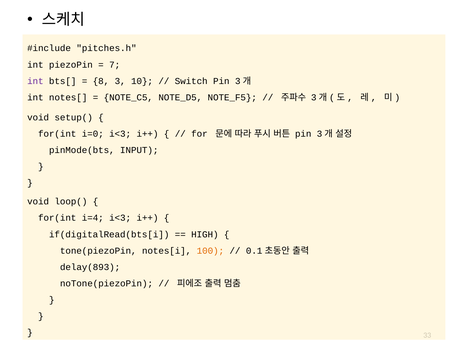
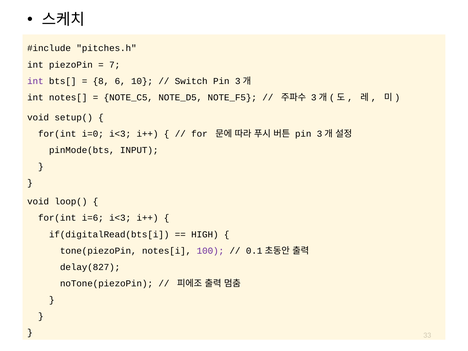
8 3: 3 -> 6 (120, 81)
i=4: i=4 -> i=6 (93, 218)
100 colour: orange -> purple (210, 251)
delay(893: delay(893 -> delay(827 (90, 267)
